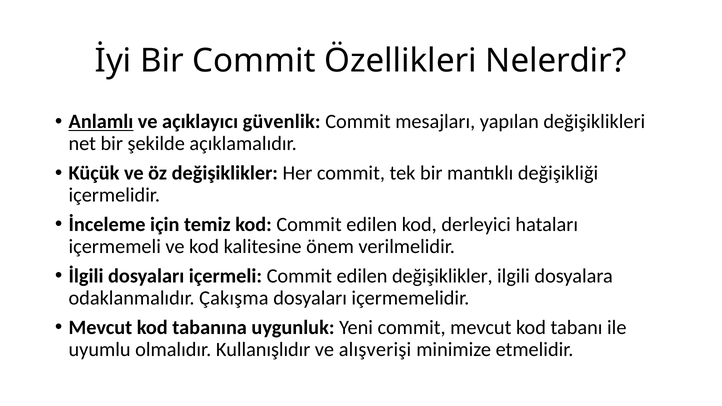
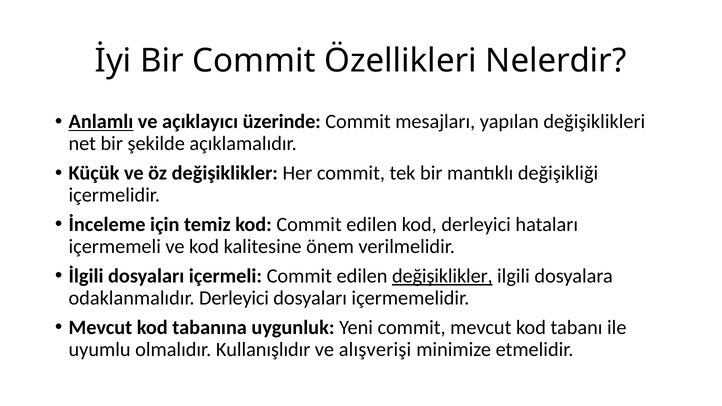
güvenlik: güvenlik -> üzerinde (282, 122)
değişiklikler underline: none -> present (442, 276)
odaklanmalıdır Çakışma: Çakışma -> Derleyici (234, 298)
